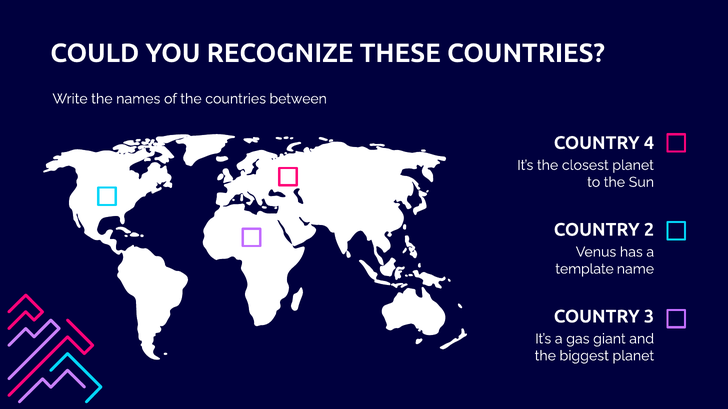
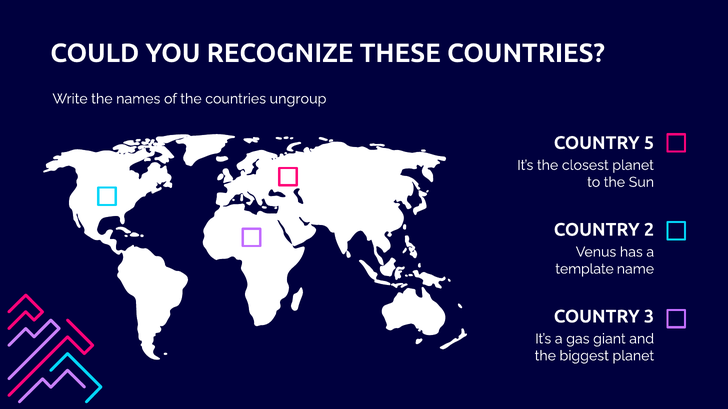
between: between -> ungroup (298, 99)
4: 4 -> 5 (649, 143)
